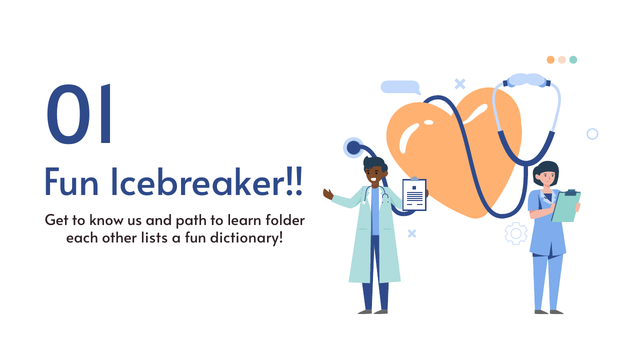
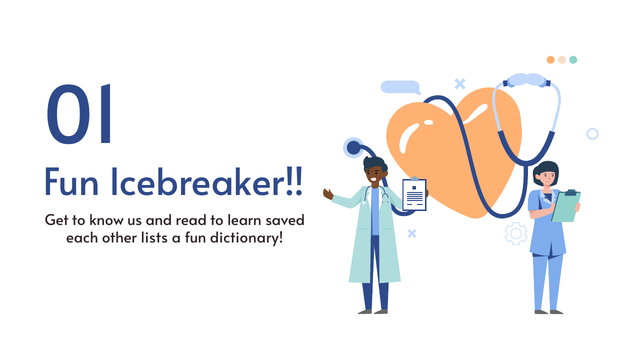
path: path -> read (191, 220)
folder: folder -> saved (285, 220)
